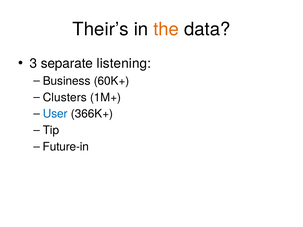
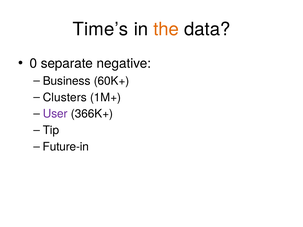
Their’s: Their’s -> Time’s (100, 29)
3: 3 -> 0 (33, 64)
listening: listening -> negative (124, 64)
User colour: blue -> purple (55, 114)
